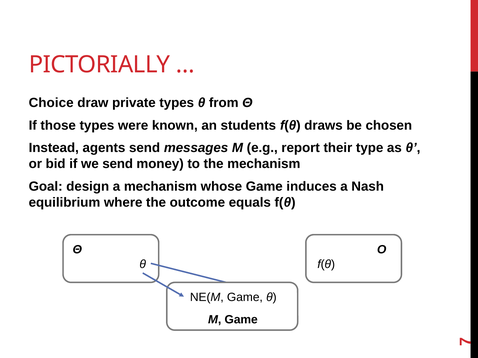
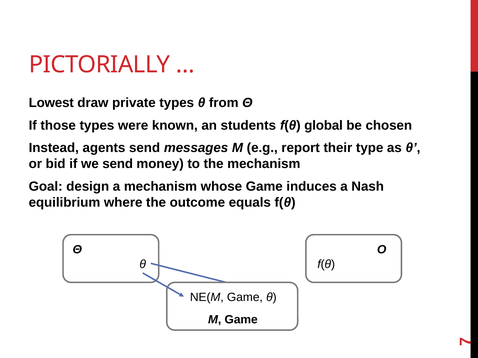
Choice: Choice -> Lowest (51, 103)
draws: draws -> global (324, 126)
